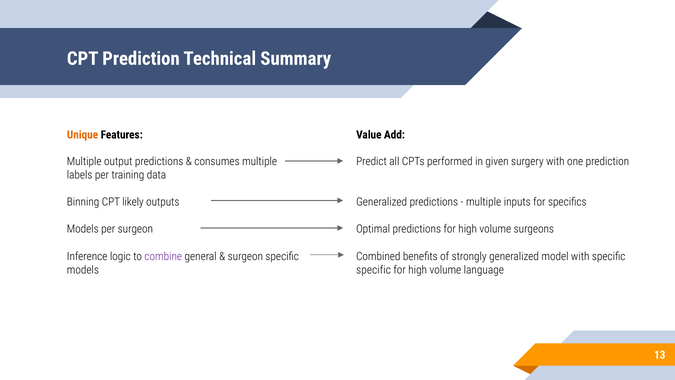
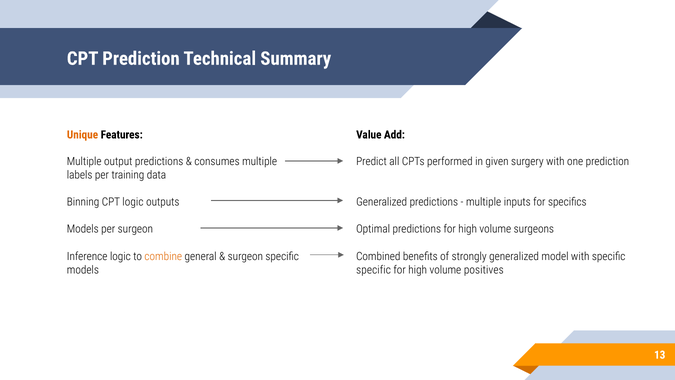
CPT likely: likely -> logic (133, 202)
combine colour: purple -> orange (163, 256)
language: language -> positives (484, 270)
